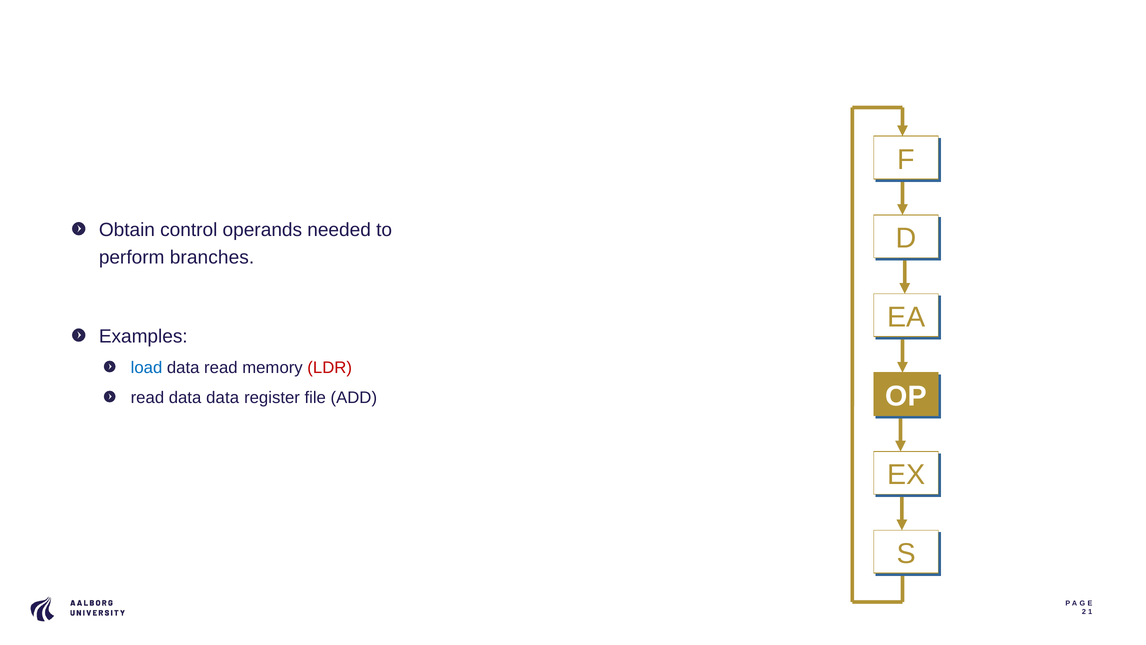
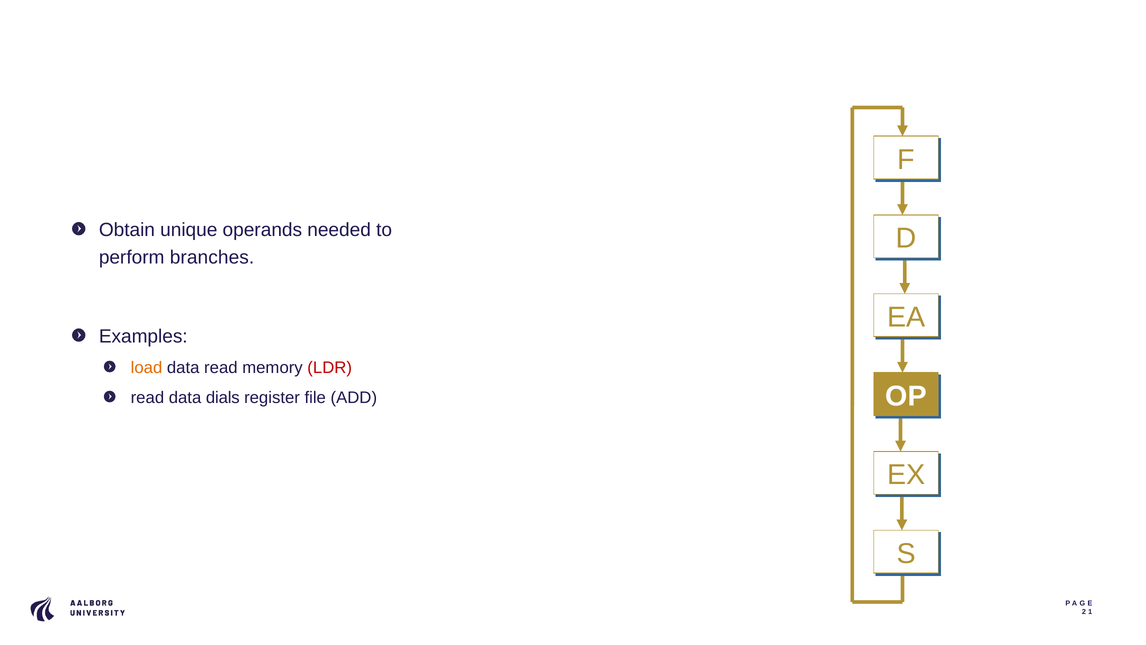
control: control -> unique (189, 230)
load colour: blue -> orange (147, 368)
data data: data -> dials (223, 398)
